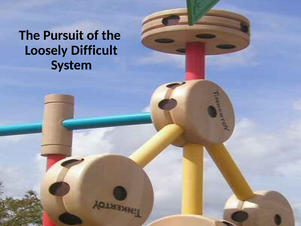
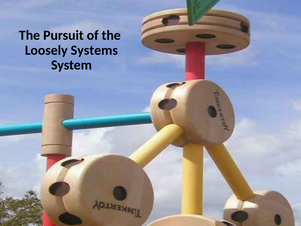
Difficult: Difficult -> Systems (94, 50)
